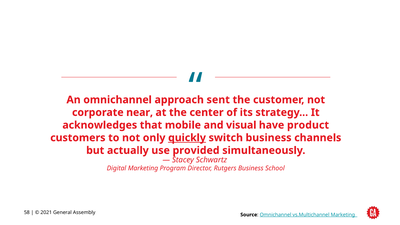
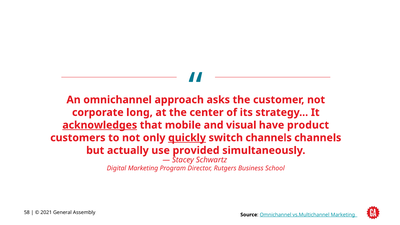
sent: sent -> asks (218, 100)
near: near -> long (140, 112)
acknowledges underline: none -> present (100, 125)
switch business: business -> channels (269, 138)
